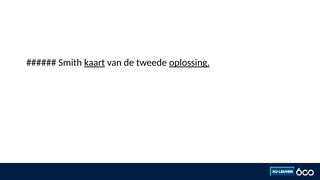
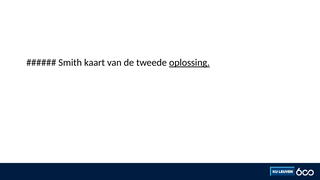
kaart underline: present -> none (95, 63)
